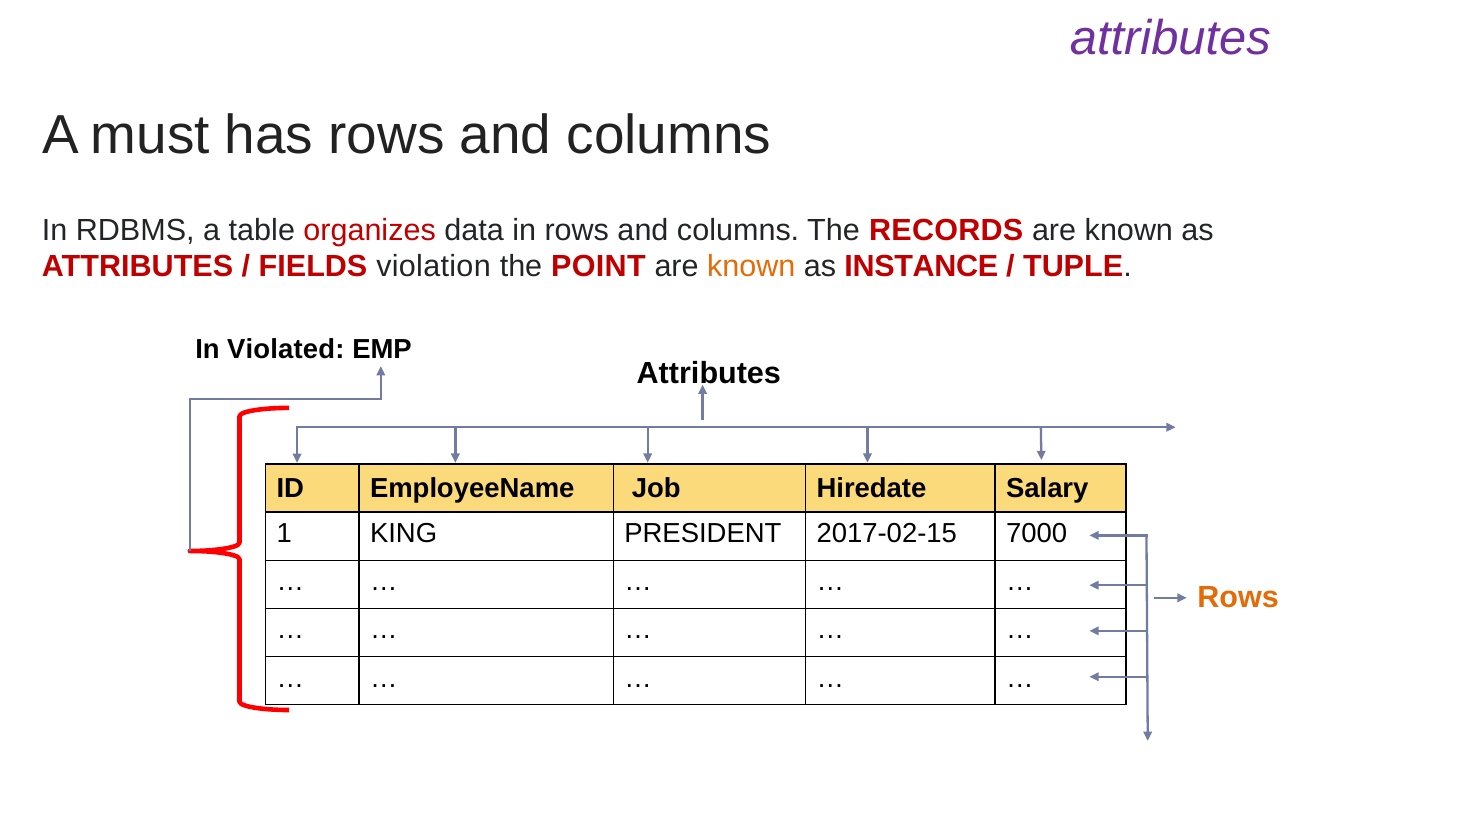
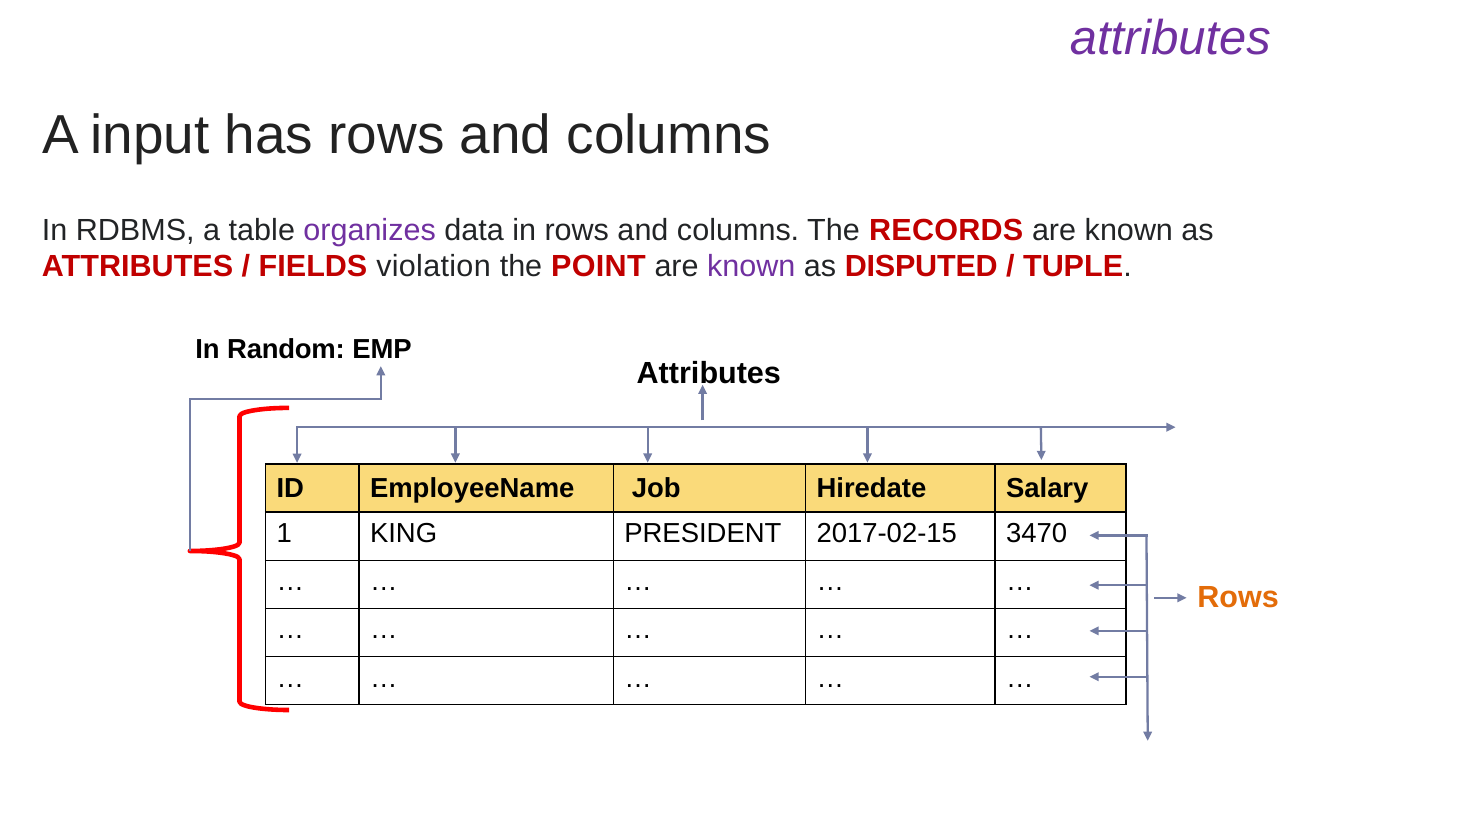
must: must -> input (150, 136)
organizes colour: red -> purple (370, 230)
known colour: orange -> purple (751, 267)
INSTANCE: INSTANCE -> DISPUTED (921, 267)
Violated: Violated -> Random (286, 349)
7000: 7000 -> 3470 (1037, 533)
